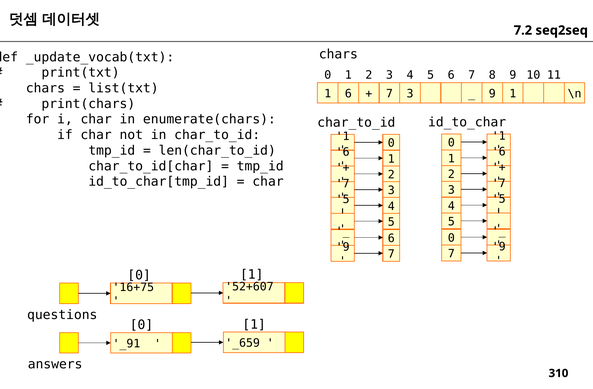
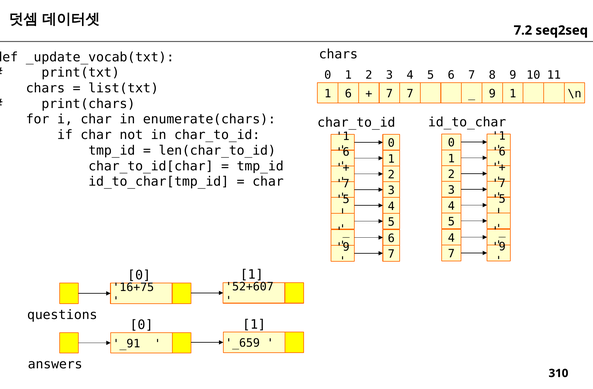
3: 3 -> 7 (410, 94)
6 0: 0 -> 4 (451, 238)
